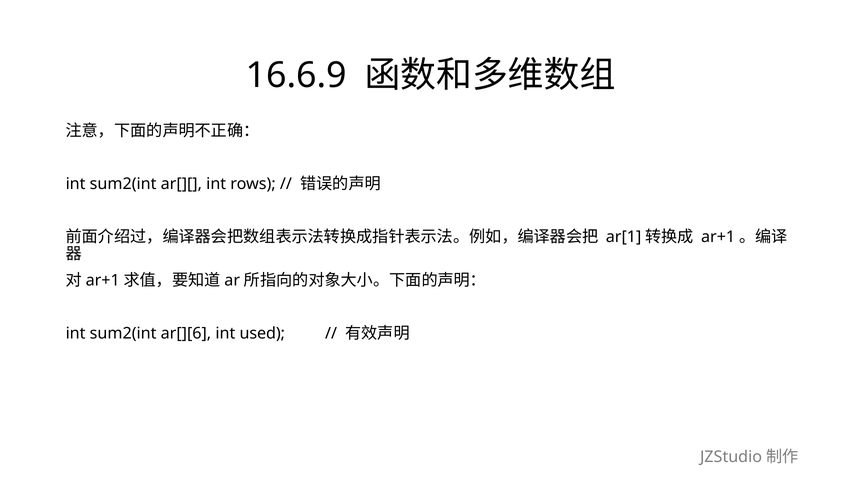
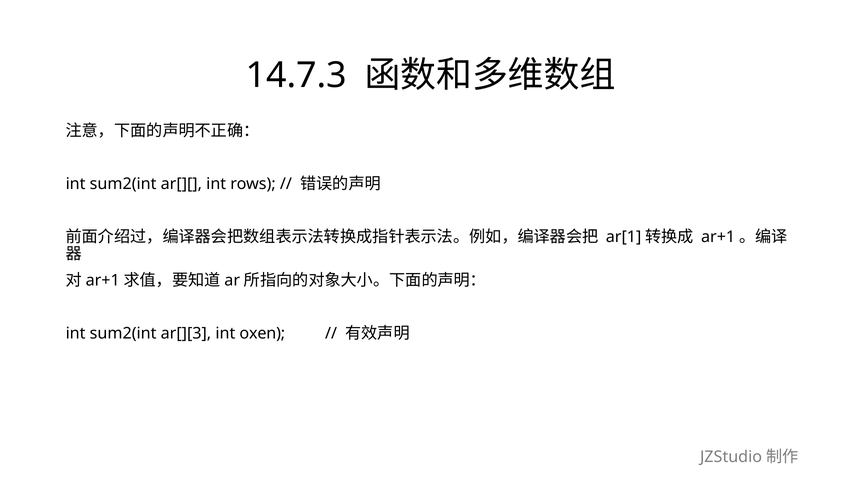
16.6.9: 16.6.9 -> 14.7.3 (296, 75)
ar[][6: ar[][6 -> ar[][3 (186, 334)
used: used -> oxen (262, 334)
